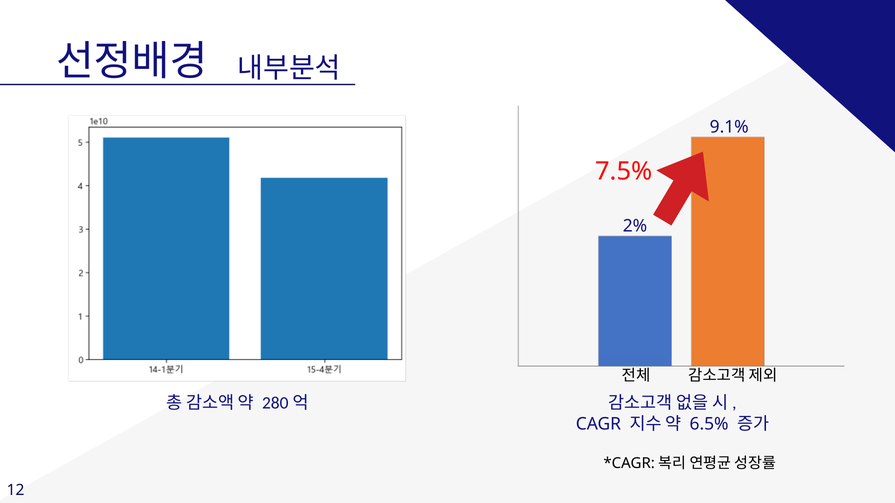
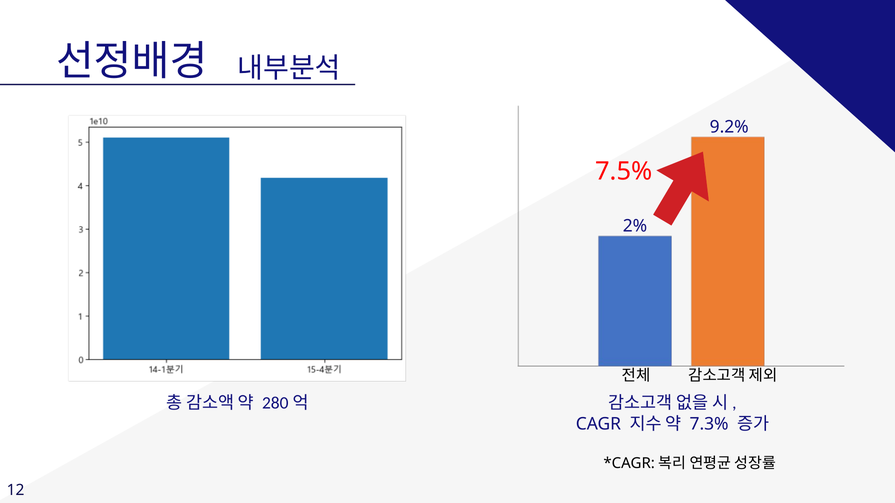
9.1%: 9.1% -> 9.2% (729, 127)
6.5%: 6.5% -> 7.3% (709, 424)
